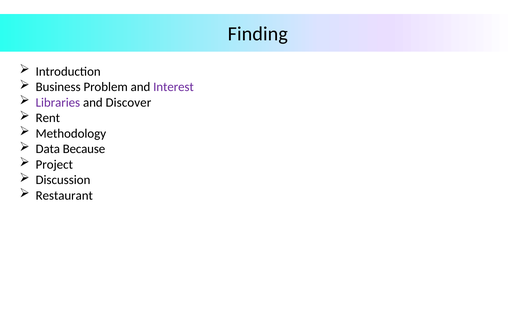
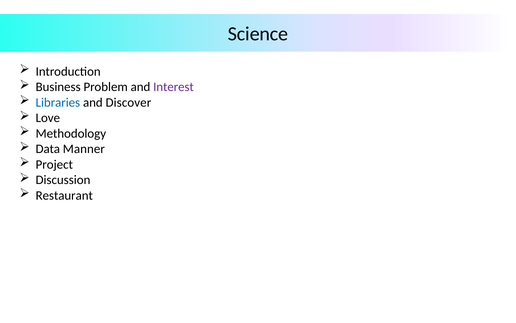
Finding: Finding -> Science (258, 34)
Libraries colour: purple -> blue (58, 102)
Rent: Rent -> Love (48, 118)
Because: Because -> Manner (84, 149)
